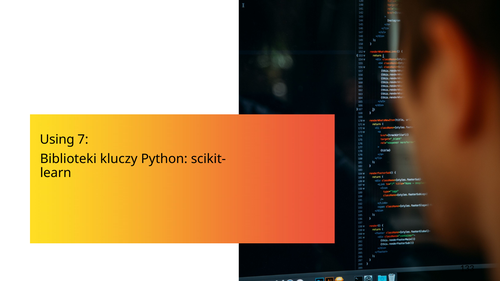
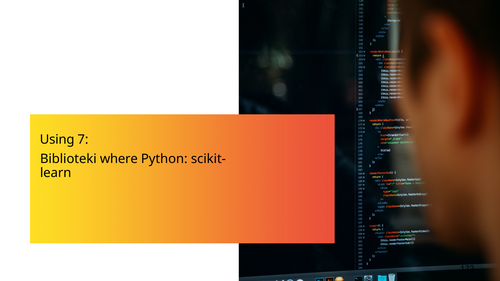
kluczy: kluczy -> where (119, 159)
